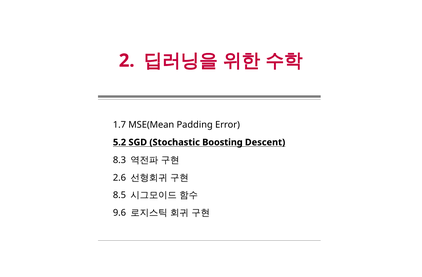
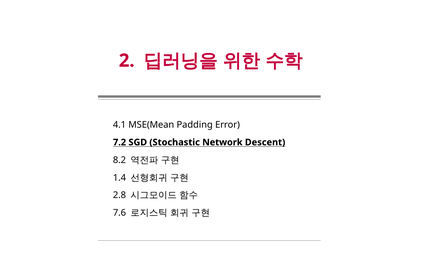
1.7: 1.7 -> 4.1 (119, 125)
5.2: 5.2 -> 7.2 (120, 142)
Boosting: Boosting -> Network (222, 142)
8.3: 8.3 -> 8.2 (119, 160)
2.6: 2.6 -> 1.4 (119, 178)
8.5: 8.5 -> 2.8 (119, 195)
9.6: 9.6 -> 7.6 (119, 213)
